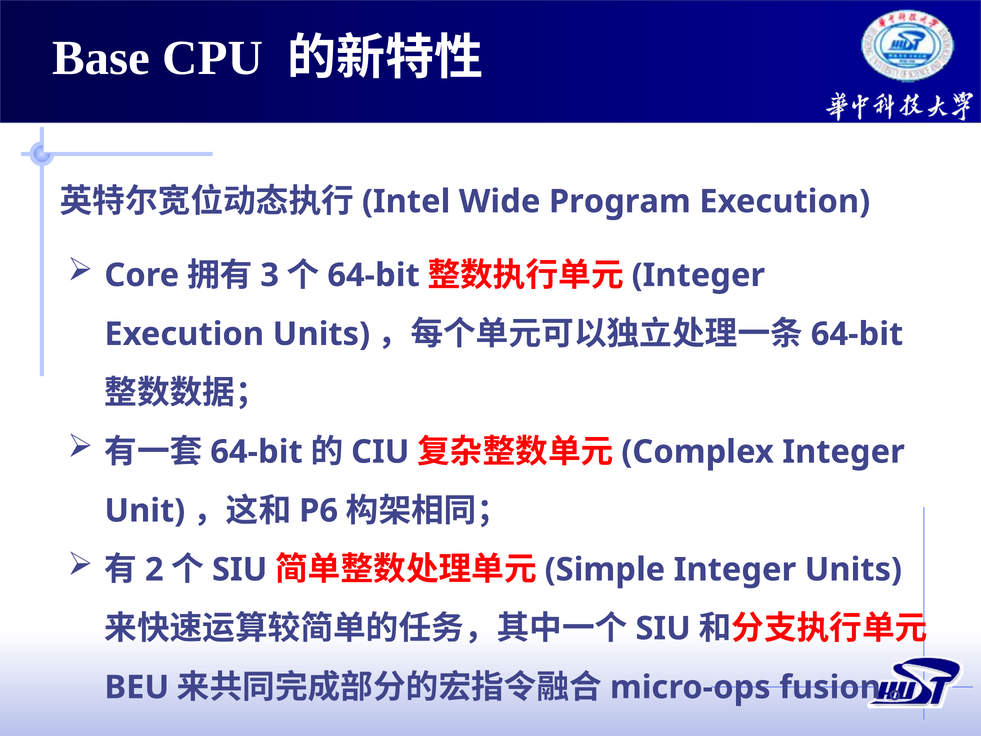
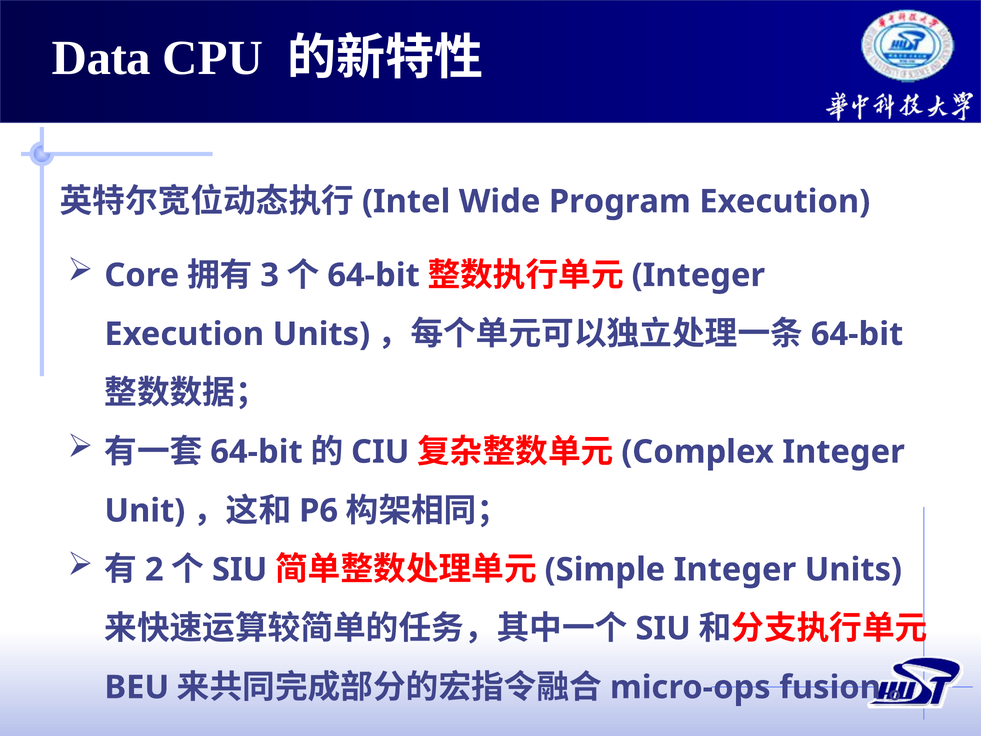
Base: Base -> Data (101, 58)
